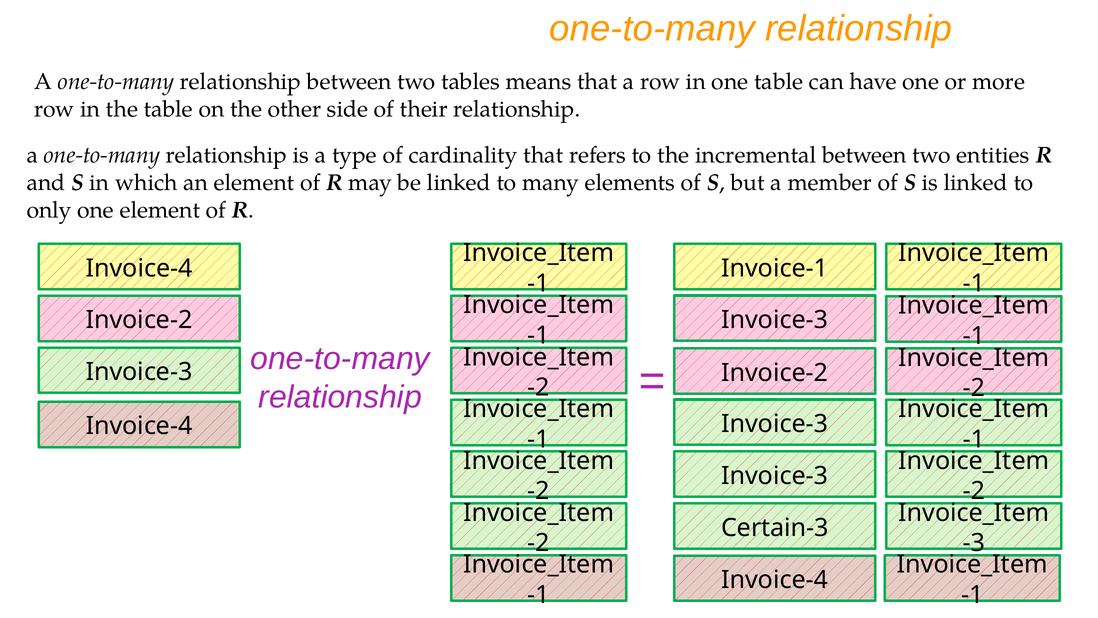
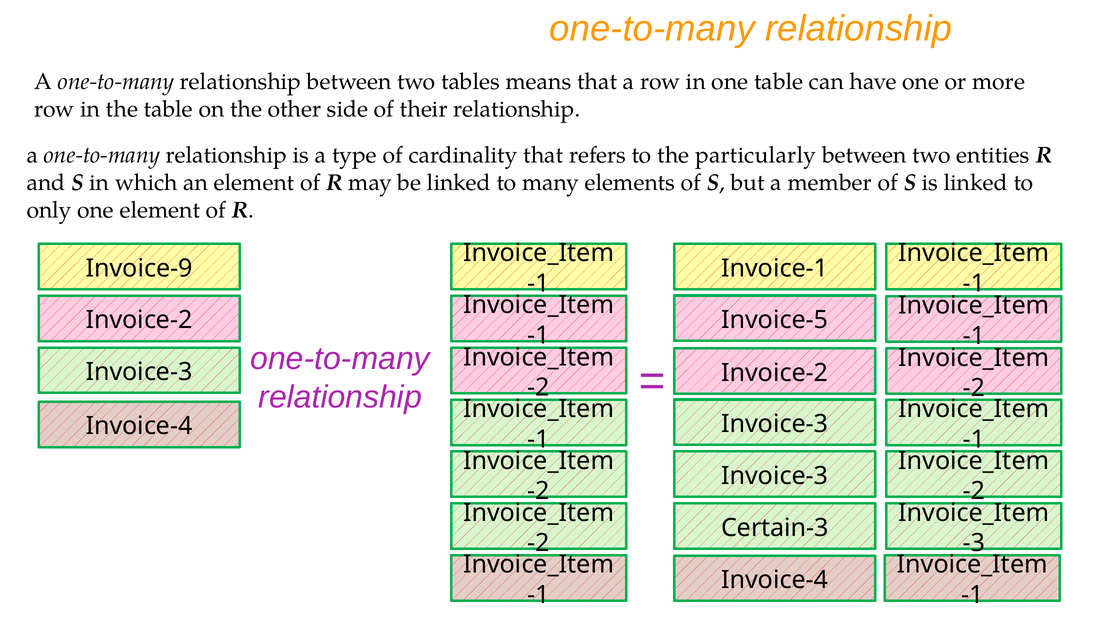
incremental: incremental -> particularly (756, 155)
Invoice-4: Invoice-4 -> Invoice-9 (139, 268)
Invoice-3: Invoice-3 -> Invoice-5 (775, 320)
